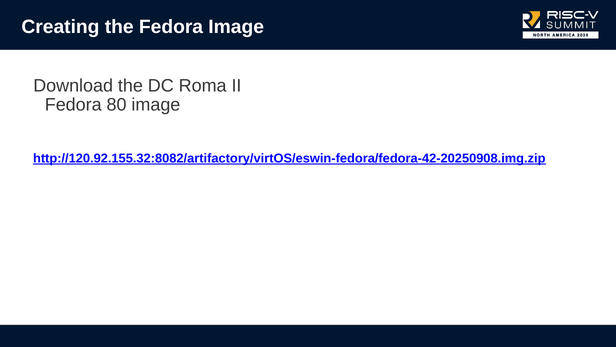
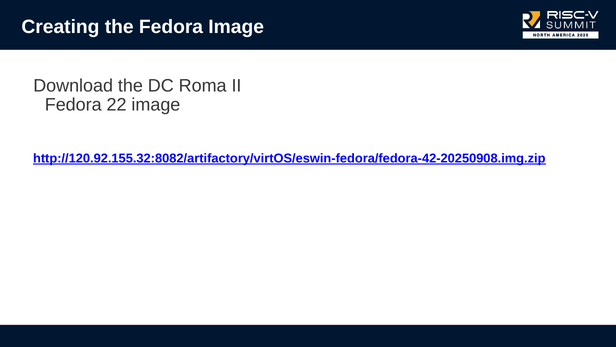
80: 80 -> 22 (117, 105)
